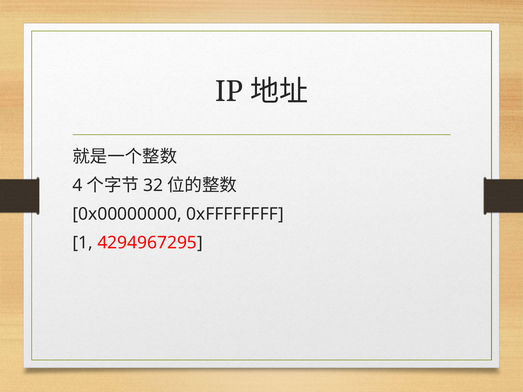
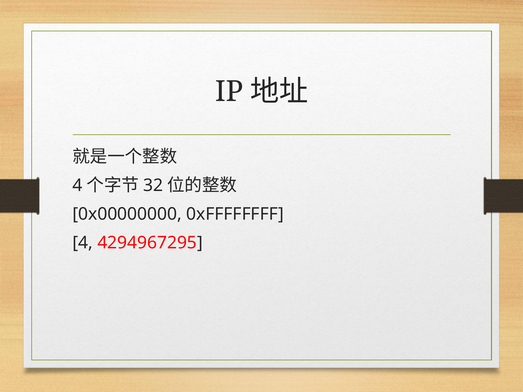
1: 1 -> 4 (83, 243)
